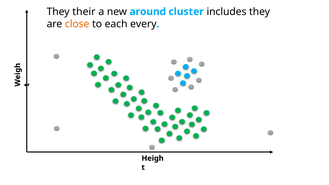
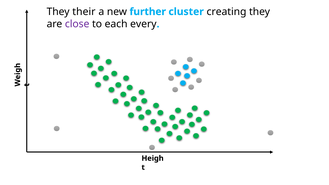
around: around -> further (148, 12)
includes: includes -> creating (226, 12)
close colour: orange -> purple (77, 24)
